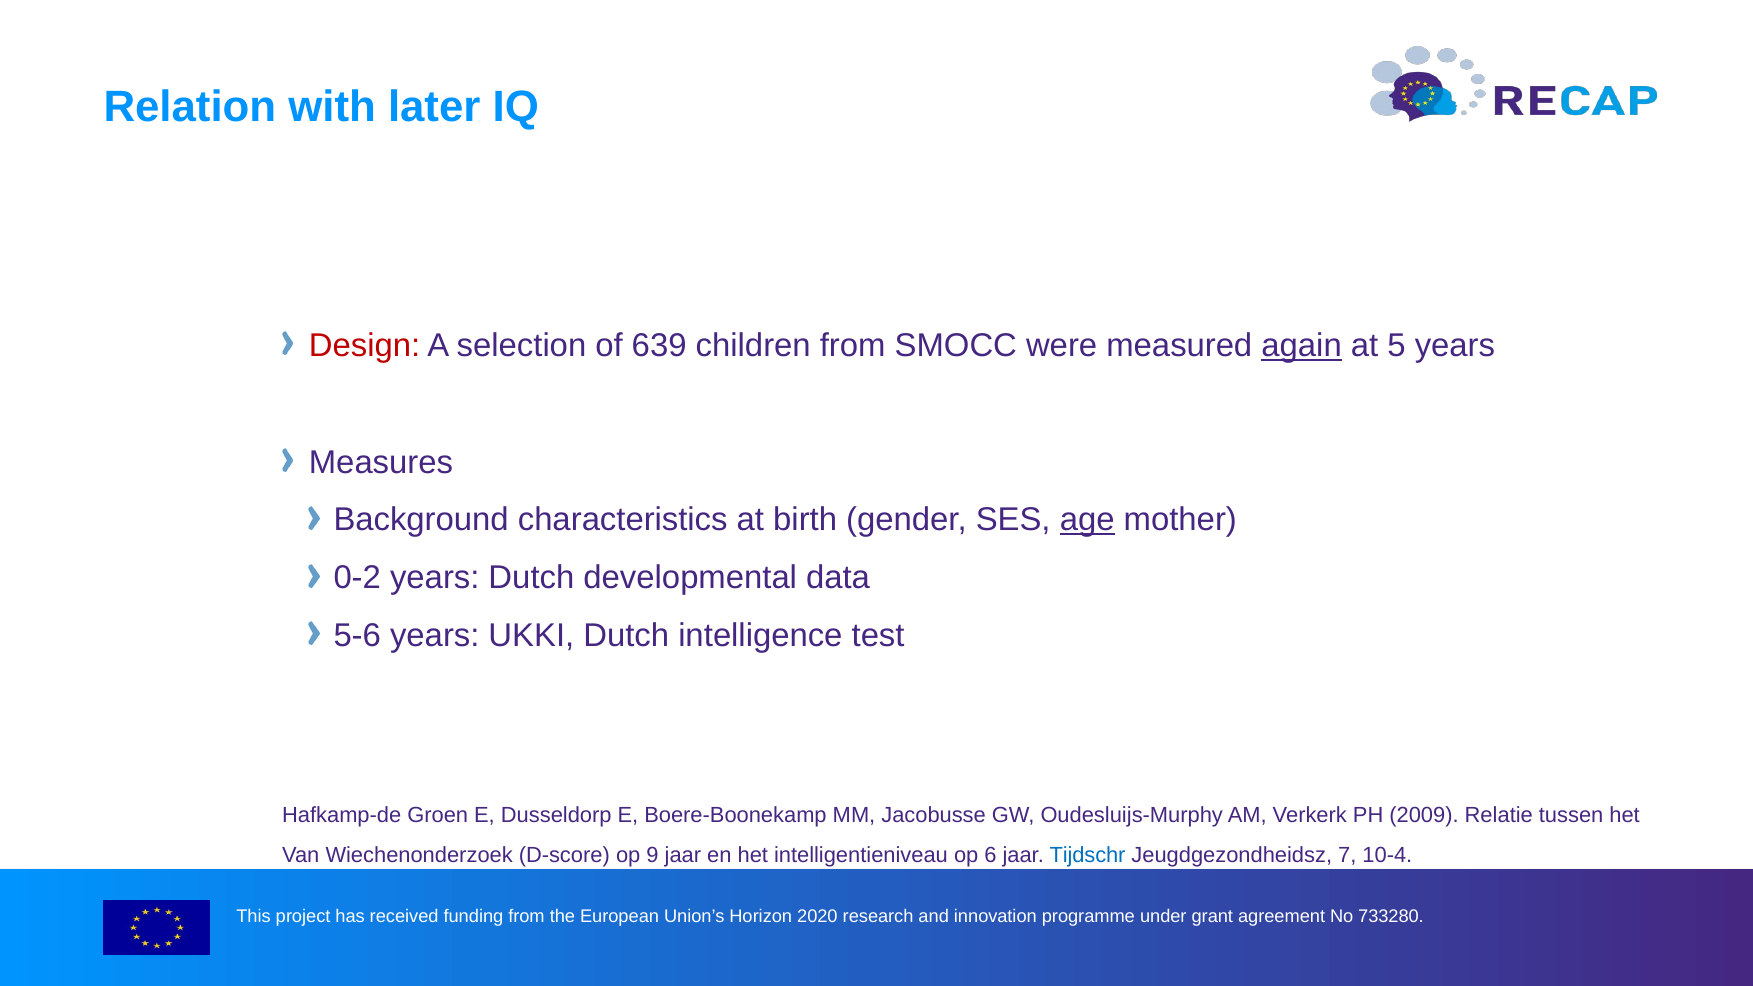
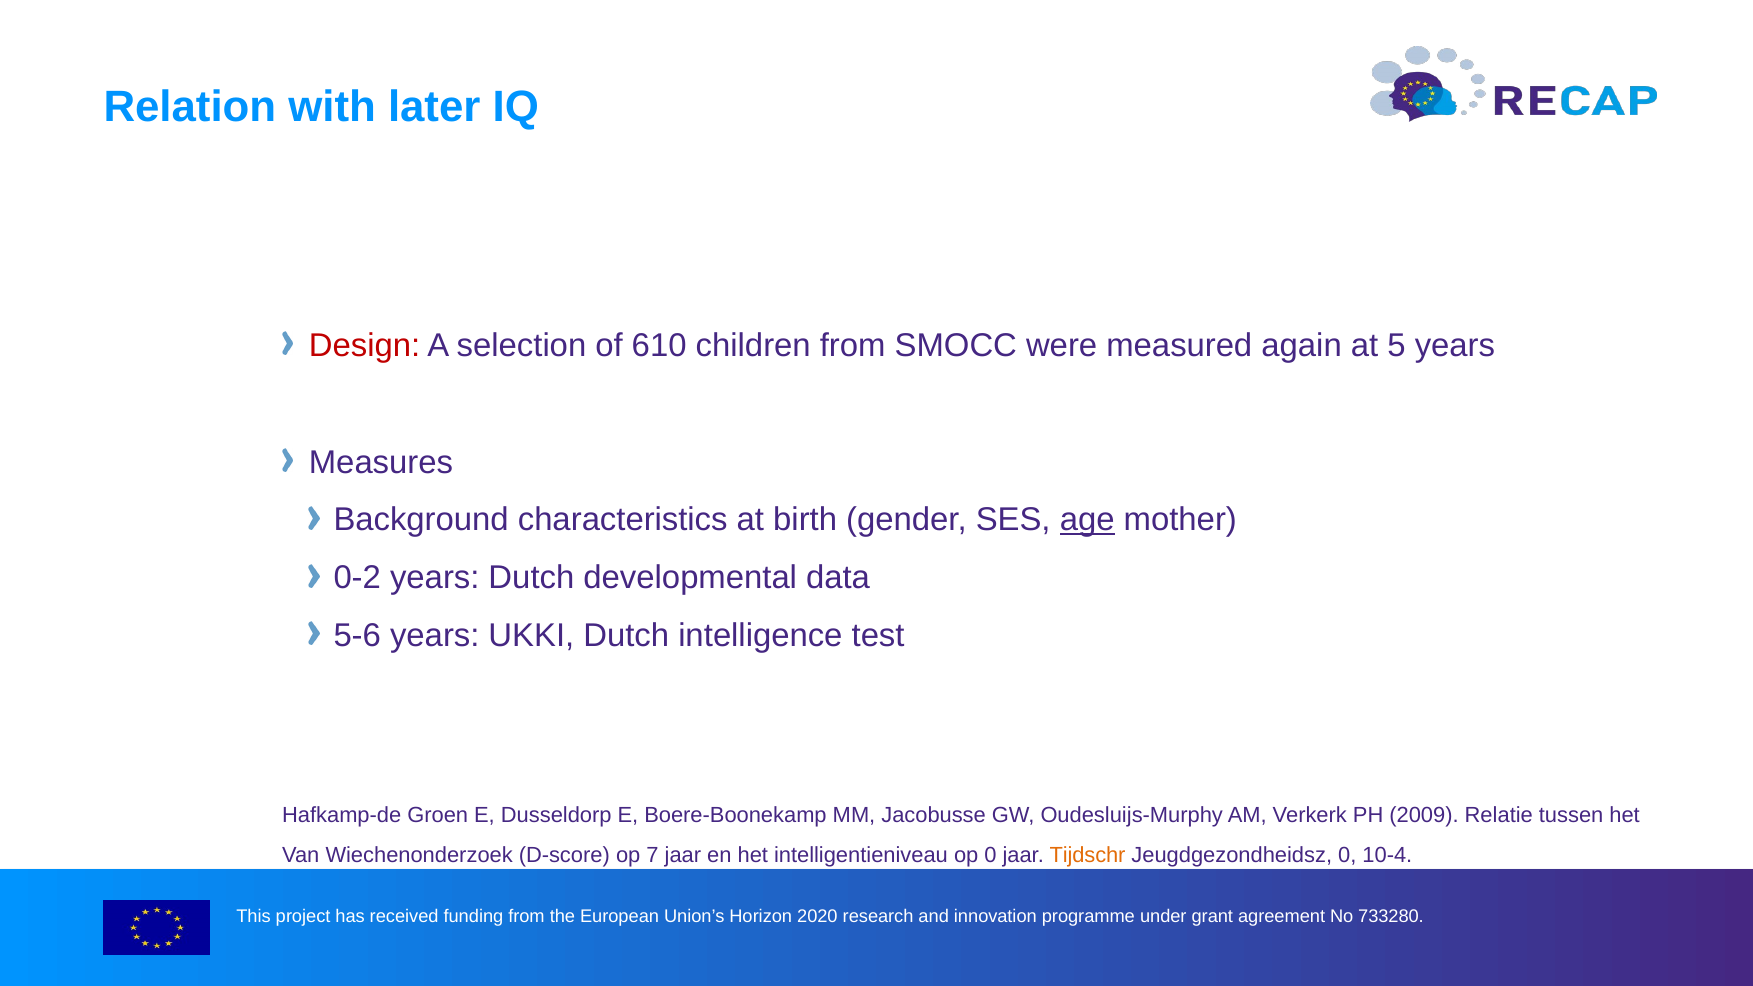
639: 639 -> 610 (659, 346)
again underline: present -> none (1302, 346)
9: 9 -> 7 (653, 855)
op 6: 6 -> 0 (990, 855)
Tijdschr colour: blue -> orange (1088, 855)
Jeugdgezondheidsz 7: 7 -> 0 (1347, 855)
